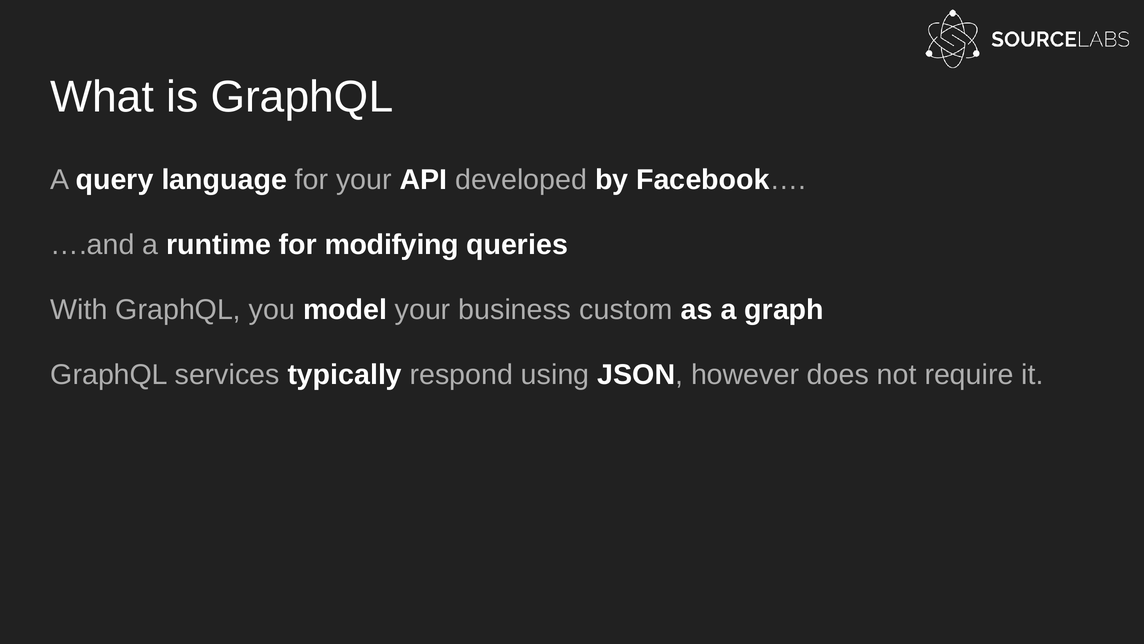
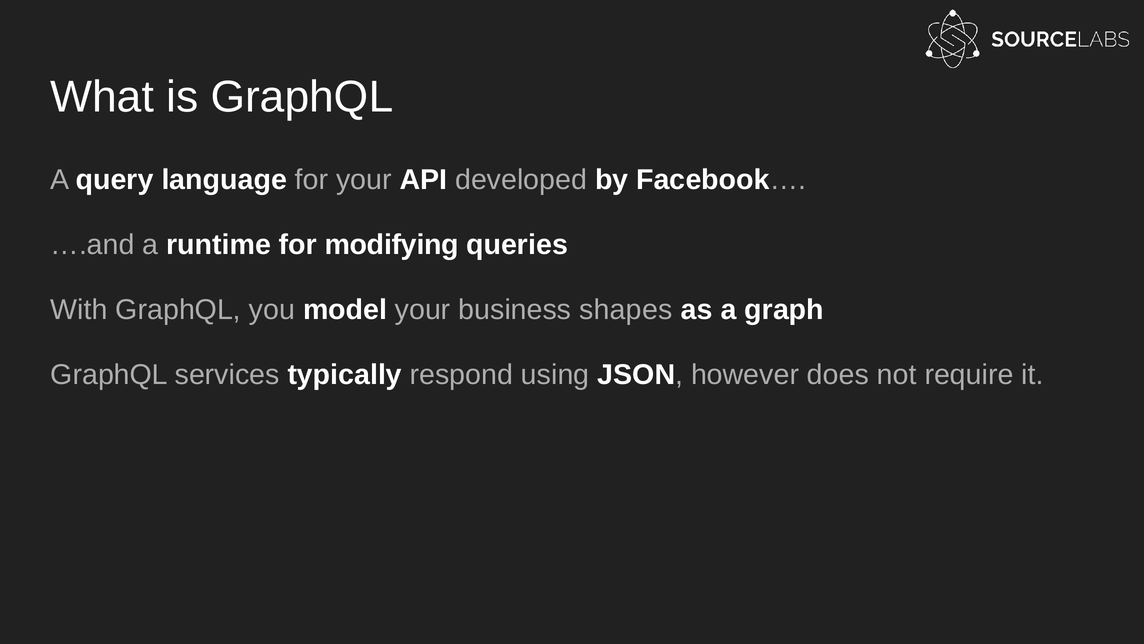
custom: custom -> shapes (626, 310)
